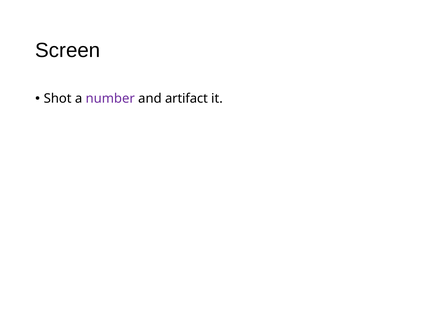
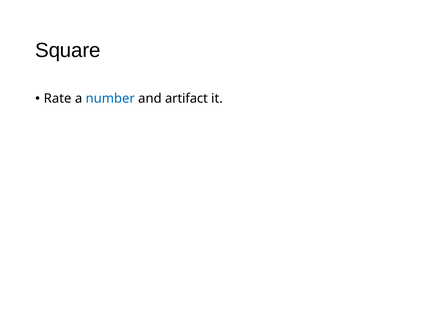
Screen: Screen -> Square (68, 50)
Shot: Shot -> Rate (58, 99)
number colour: purple -> blue (110, 99)
